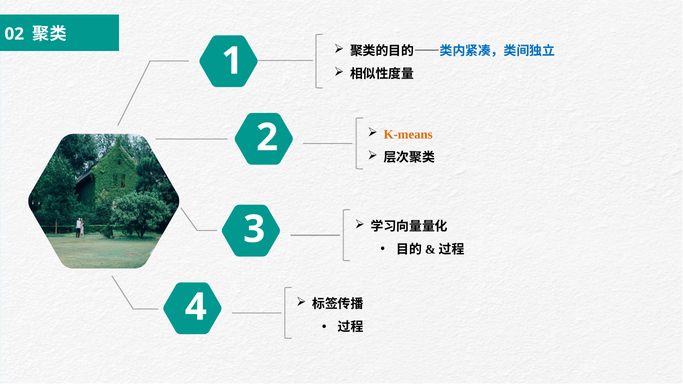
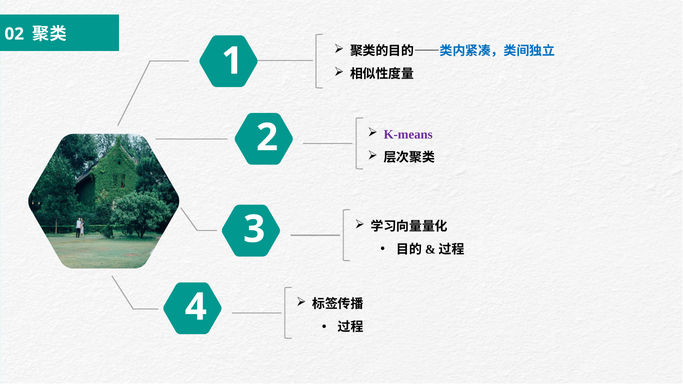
K-means colour: orange -> purple (408, 135)
